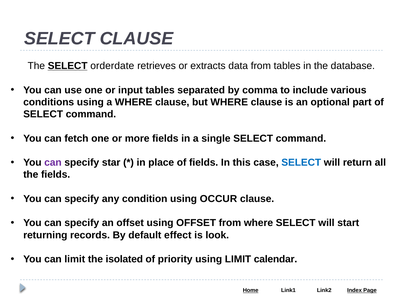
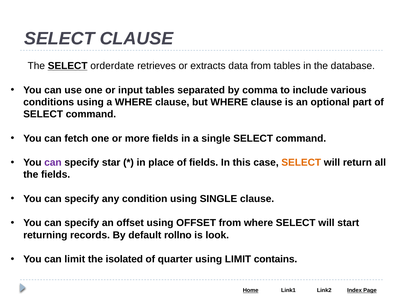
SELECT colour: blue -> orange (301, 163)
using OCCUR: OCCUR -> SINGLE (219, 199)
effect: effect -> rollno (178, 235)
priority: priority -> quarter (175, 259)
calendar: calendar -> contains (276, 259)
